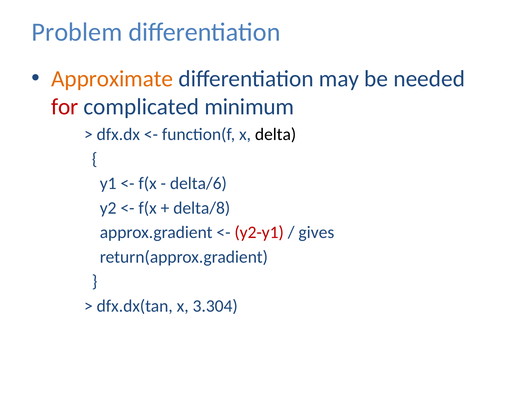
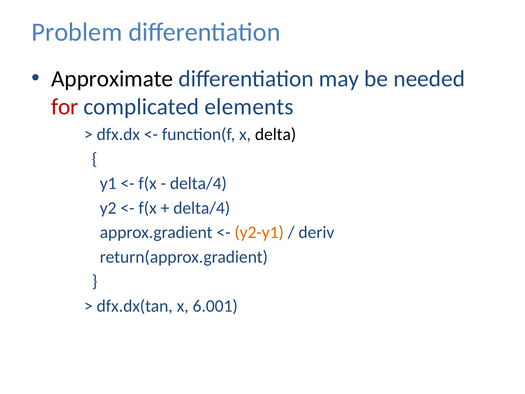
Approximate colour: orange -> black (112, 79)
minimum: minimum -> elements (249, 107)
delta/6: delta/6 -> delta/4 (198, 183)
delta/8: delta/8 -> delta/4 (202, 208)
y2-y1 colour: red -> orange (259, 232)
gives: gives -> deriv (316, 232)
3.304: 3.304 -> 6.001 (215, 306)
